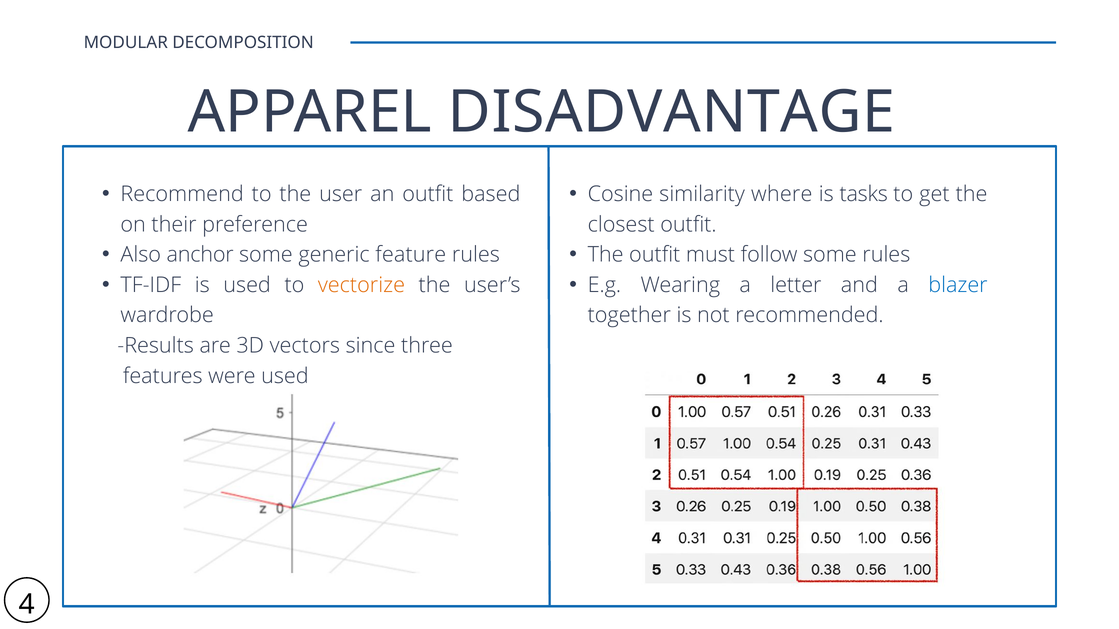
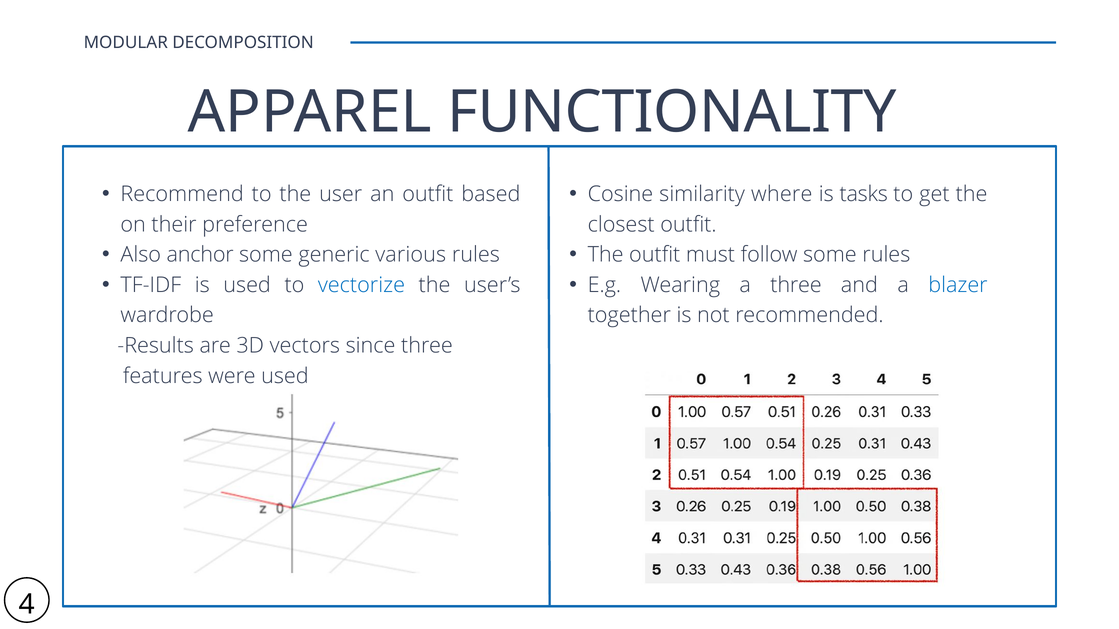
DISADVANTAGE: DISADVANTAGE -> FUNCTIONALITY (672, 112)
feature: feature -> various (411, 255)
vectorize colour: orange -> blue (361, 285)
a letter: letter -> three (796, 285)
